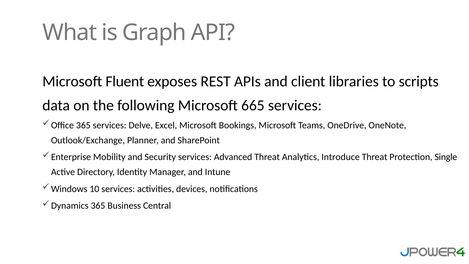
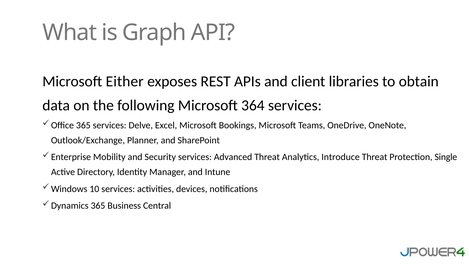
Fluent: Fluent -> Either (125, 81)
scripts: scripts -> obtain (419, 81)
665: 665 -> 364 (253, 105)
